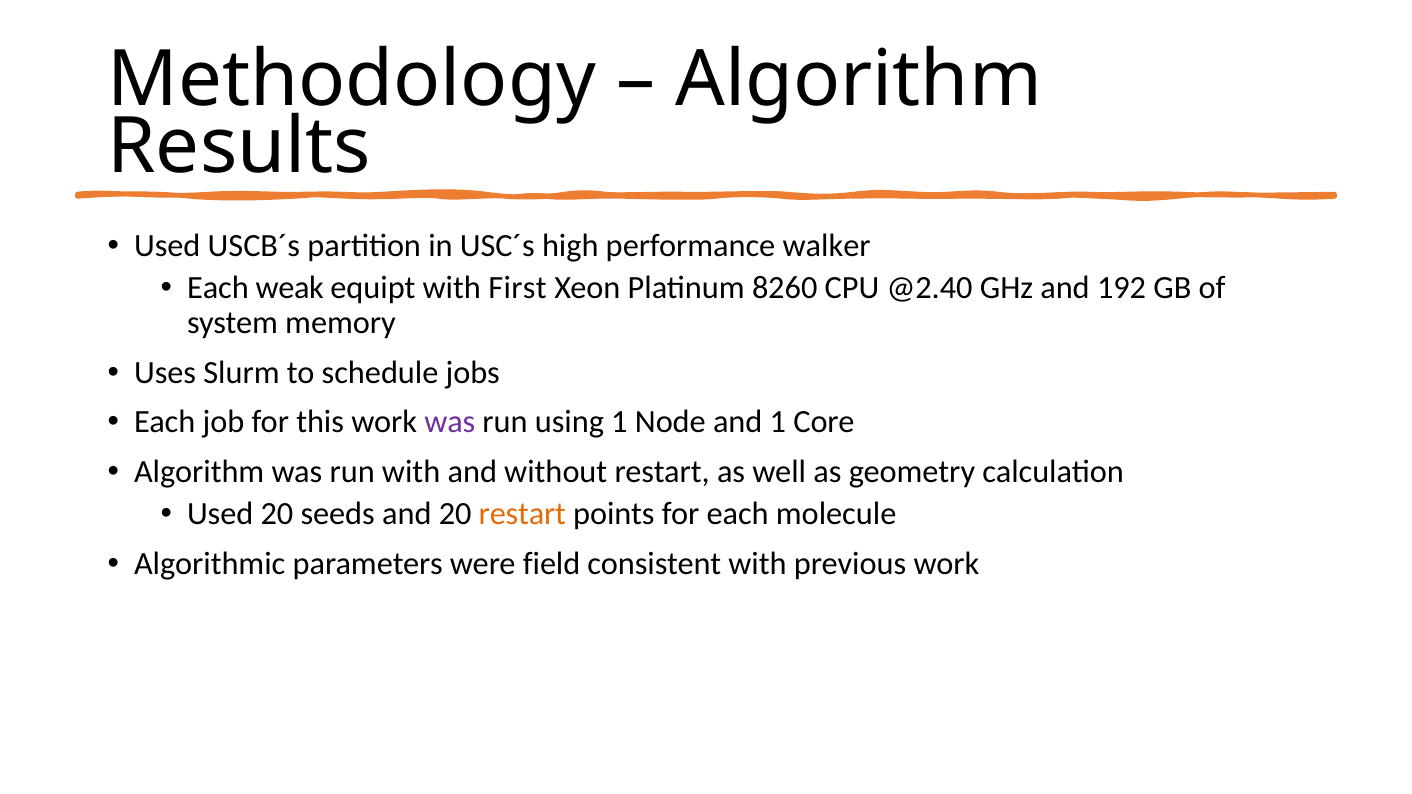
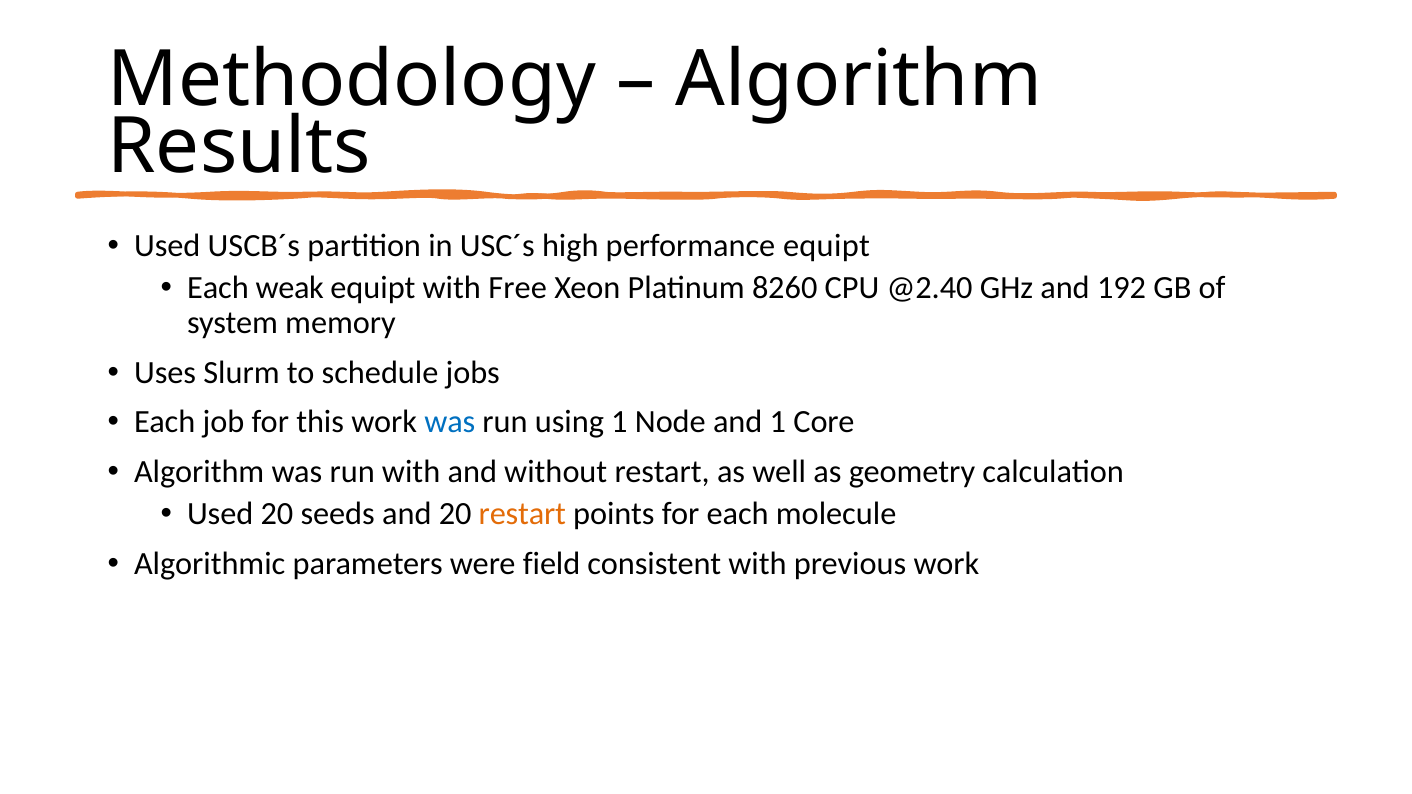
performance walker: walker -> equipt (826, 246)
First: First -> Free (518, 288)
was colour: purple -> blue (450, 422)
